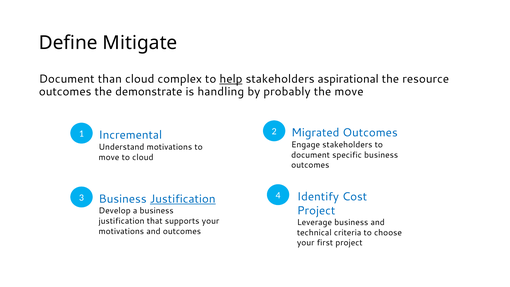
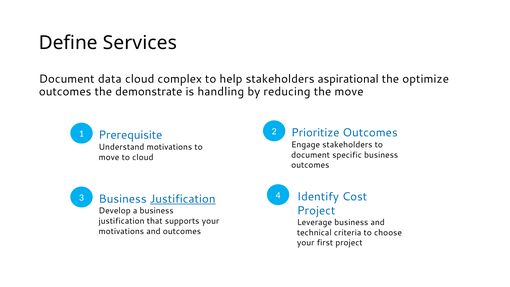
Mitigate: Mitigate -> Services (140, 43)
than: than -> data (110, 79)
help underline: present -> none (231, 79)
resource: resource -> optimize (426, 79)
probably: probably -> reducing (287, 91)
Migrated: Migrated -> Prioritize (315, 133)
Incremental: Incremental -> Prerequisite (130, 135)
